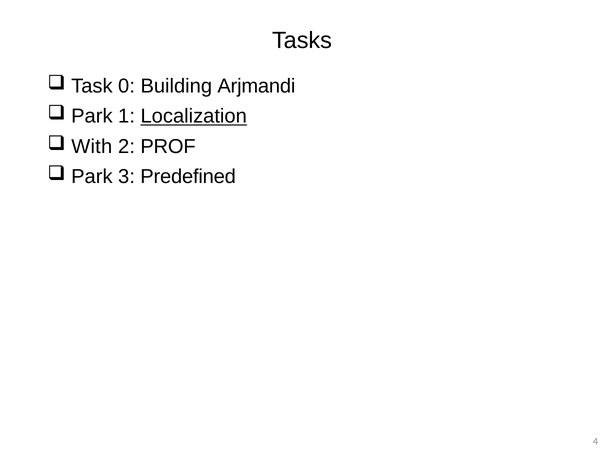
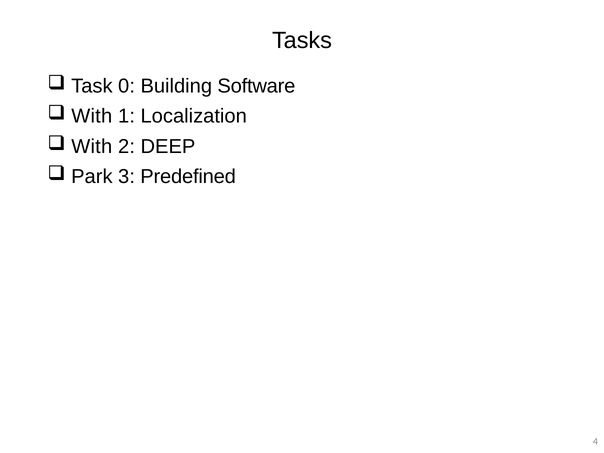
Arjmandi: Arjmandi -> Software (256, 86)
Park: Park -> With (92, 116)
Localization underline: present -> none (194, 116)
PROF: PROF -> DEEP (168, 146)
